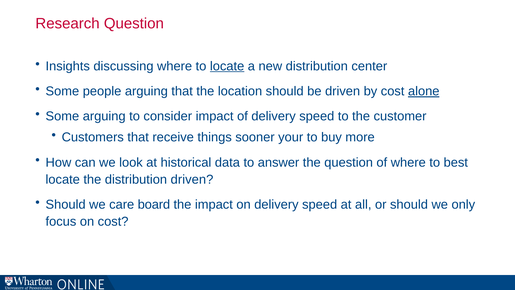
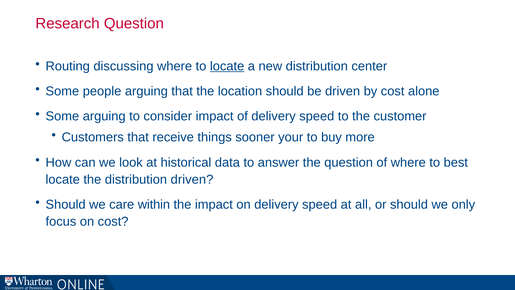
Insights: Insights -> Routing (68, 66)
alone underline: present -> none (424, 91)
board: board -> within (154, 204)
